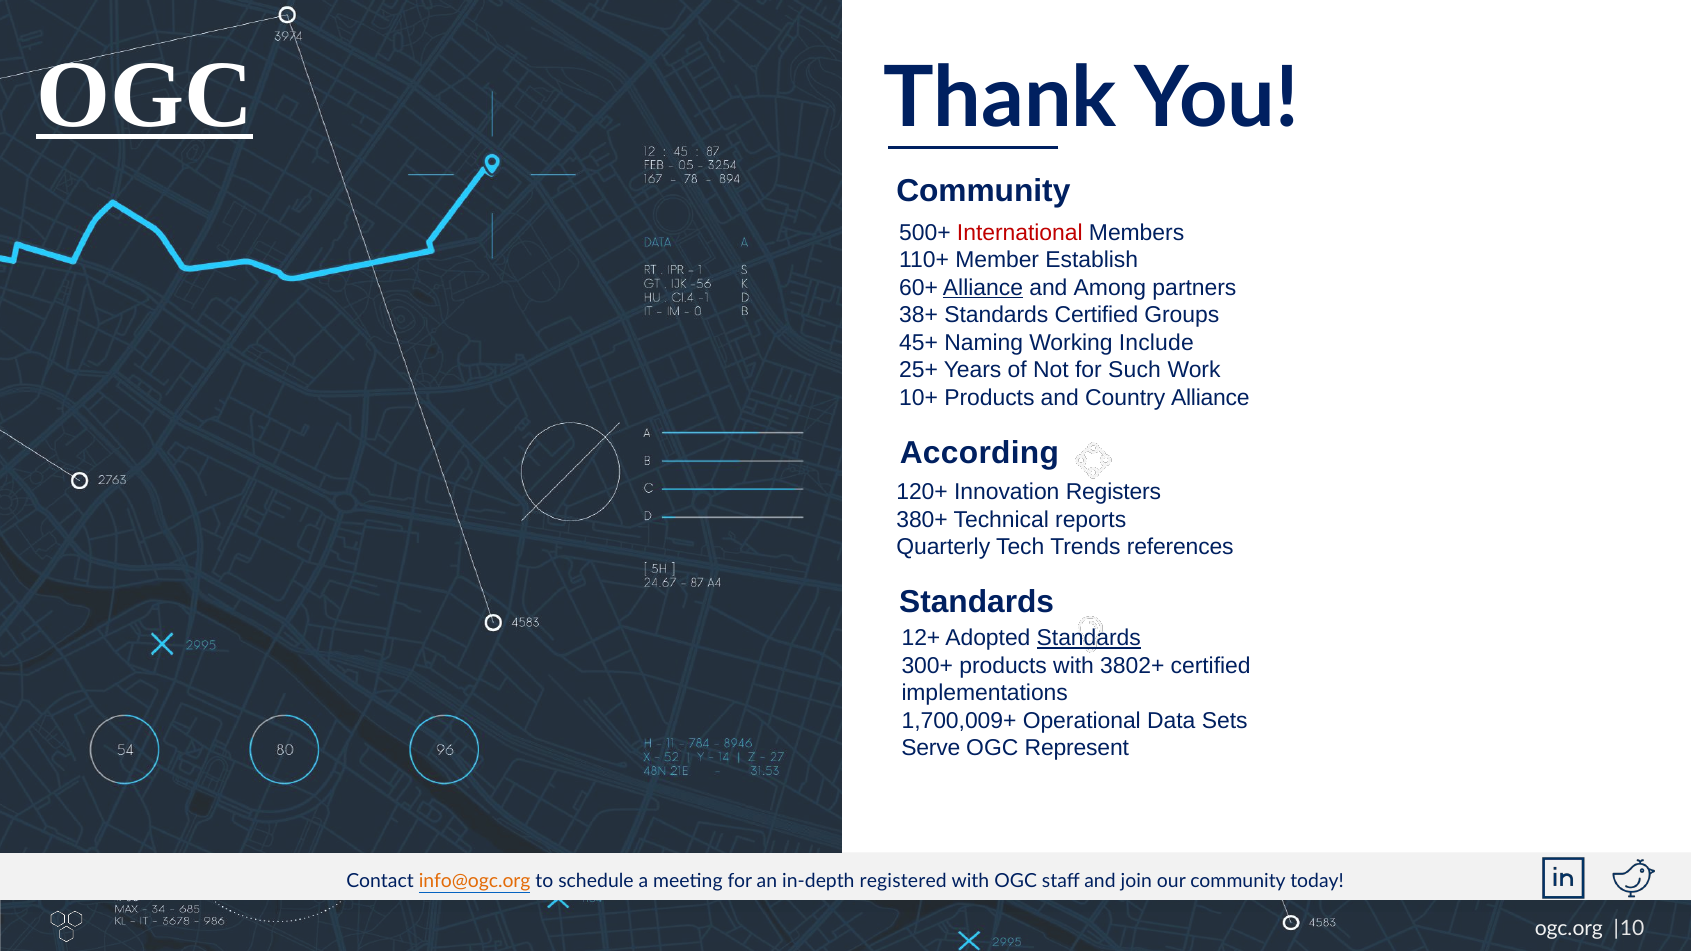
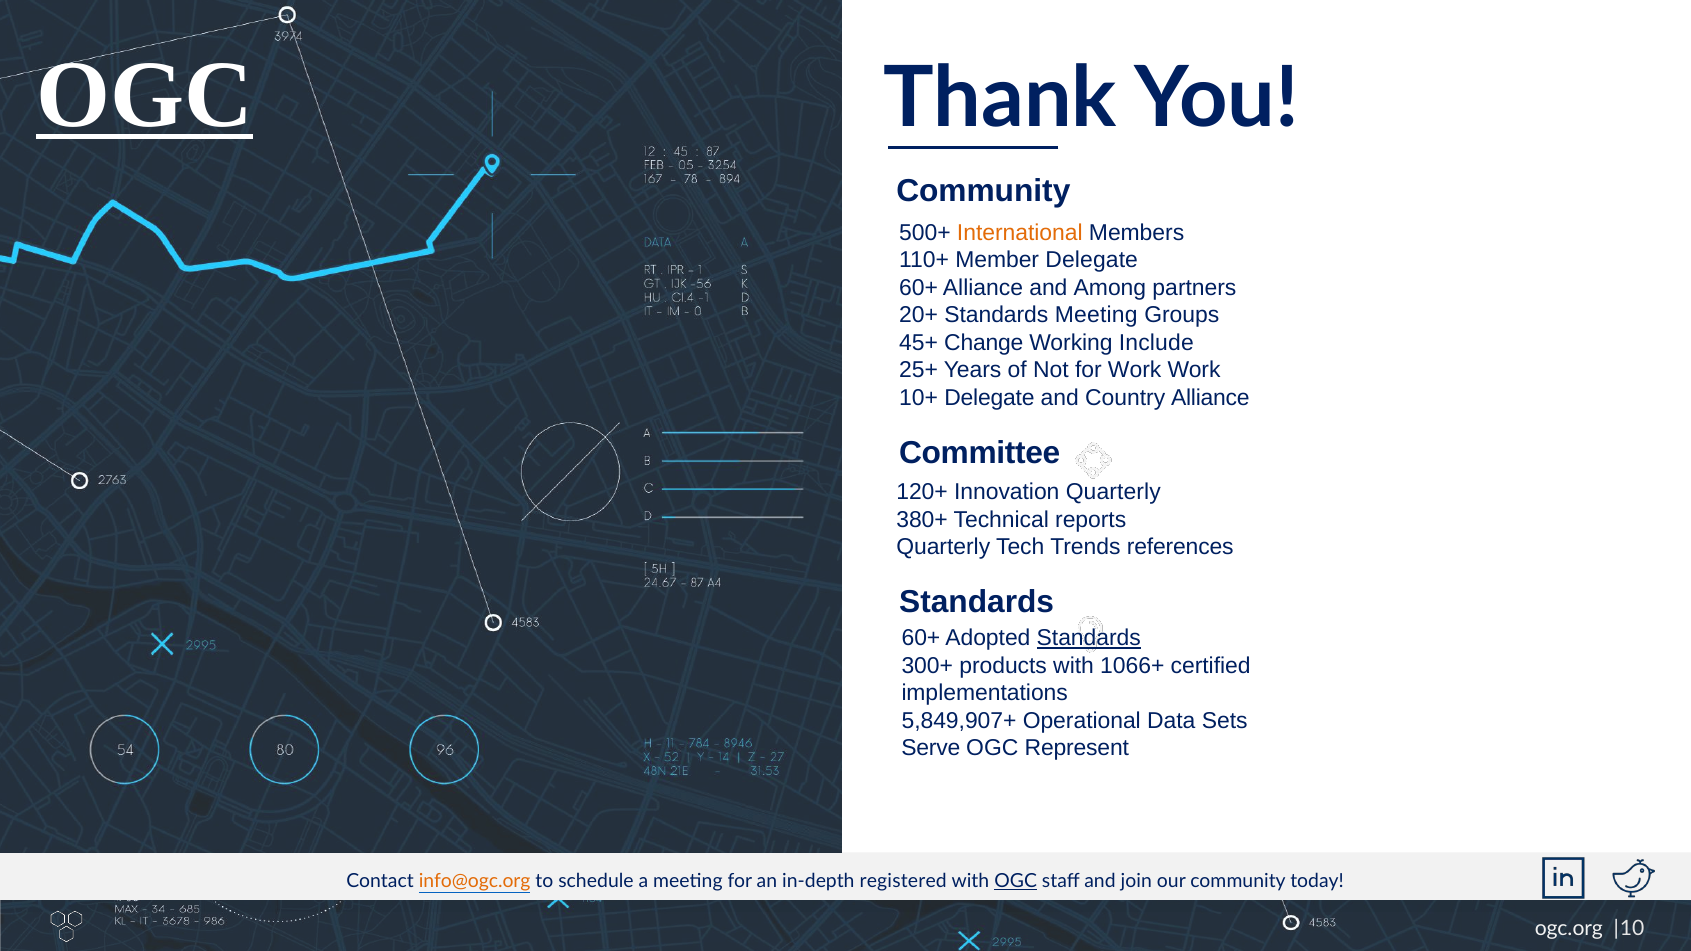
International colour: red -> orange (1020, 233)
Member Establish: Establish -> Delegate (1092, 260)
Alliance underline: present -> none (983, 288)
38+: 38+ -> 20+ (919, 315)
Standards Certified: Certified -> Meeting (1096, 315)
Naming: Naming -> Change (984, 343)
for Such: Such -> Work (1135, 370)
10+ Products: Products -> Delegate (989, 398)
According: According -> Committee (980, 453)
Innovation Registers: Registers -> Quarterly (1113, 492)
12+: 12+ -> 60+ (921, 638)
3802+: 3802+ -> 1066+ (1132, 666)
1,700,009+: 1,700,009+ -> 5,849,907+ (959, 721)
OGC underline: none -> present (1016, 882)
